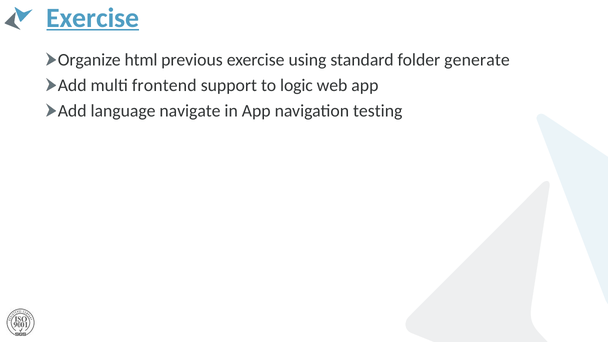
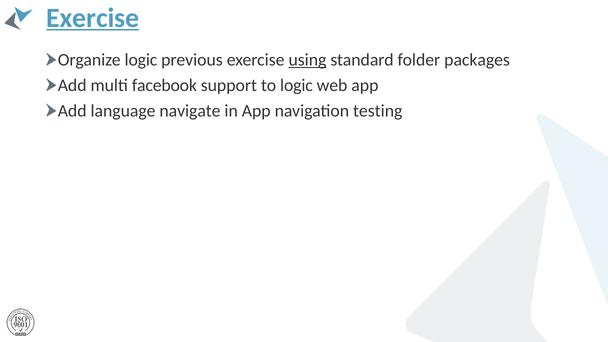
Organize html: html -> logic (141, 60)
using underline: none -> present (307, 60)
generate: generate -> packages (477, 60)
frontend: frontend -> facebook (164, 85)
